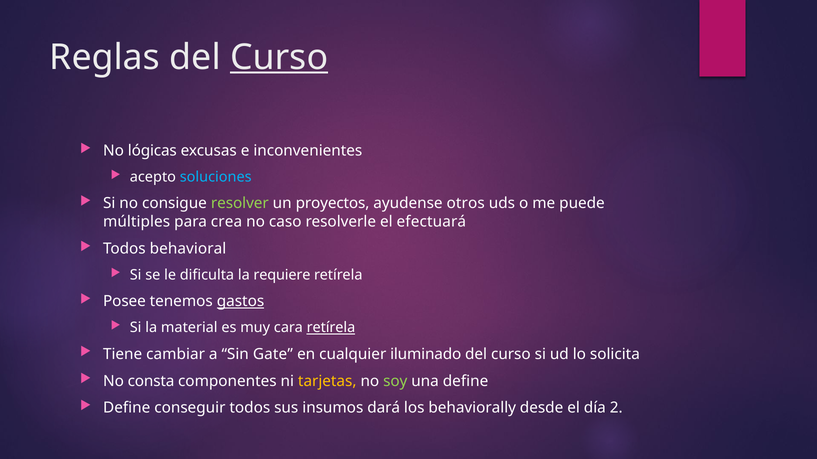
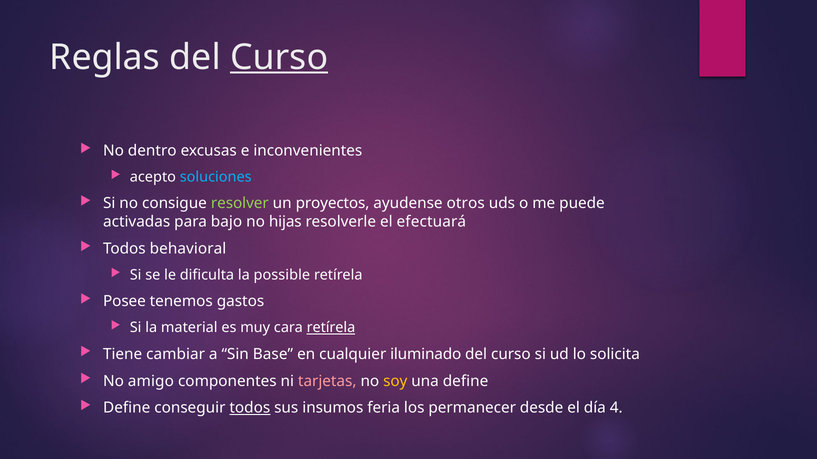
lógicas: lógicas -> dentro (152, 151)
múltiples: múltiples -> activadas (137, 222)
crea: crea -> bajo (227, 222)
caso: caso -> hijas (285, 222)
requiere: requiere -> possible (282, 275)
gastos underline: present -> none (241, 302)
Gate: Gate -> Base (273, 355)
consta: consta -> amigo (151, 381)
tarjetas colour: yellow -> pink (327, 381)
soy colour: light green -> yellow (395, 381)
todos underline: none -> present (250, 408)
dará: dará -> feria (384, 408)
behaviorally: behaviorally -> permanecer (472, 408)
2: 2 -> 4 (616, 408)
